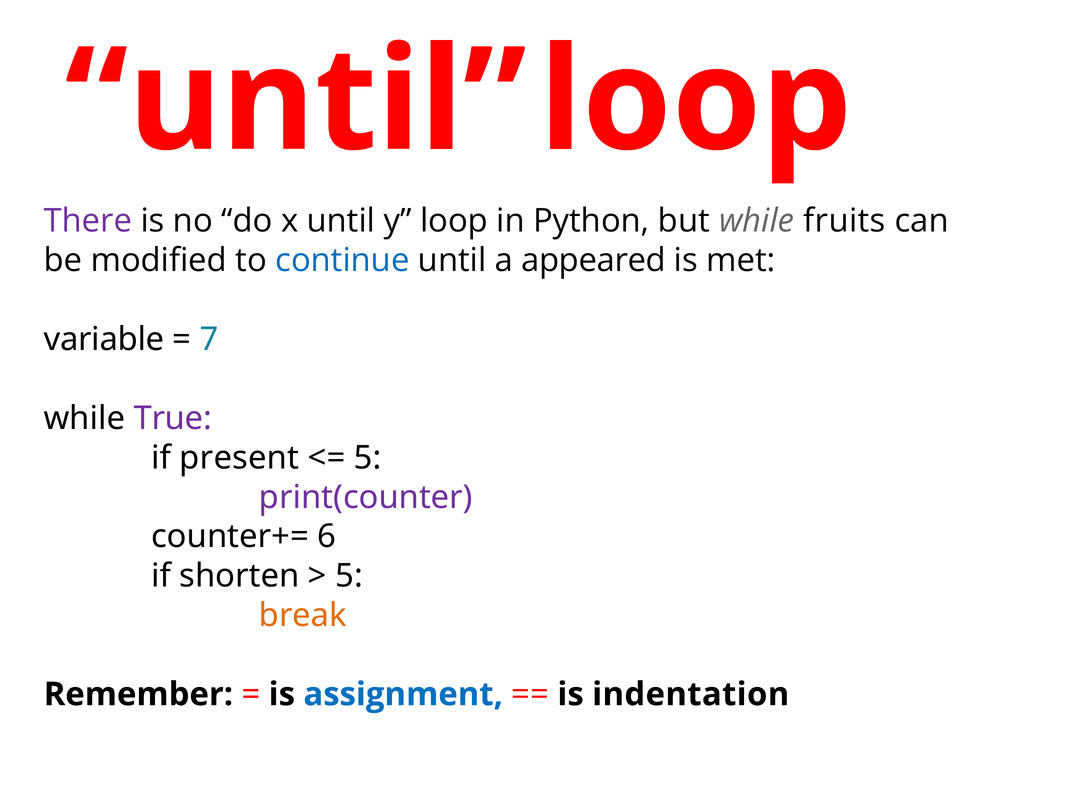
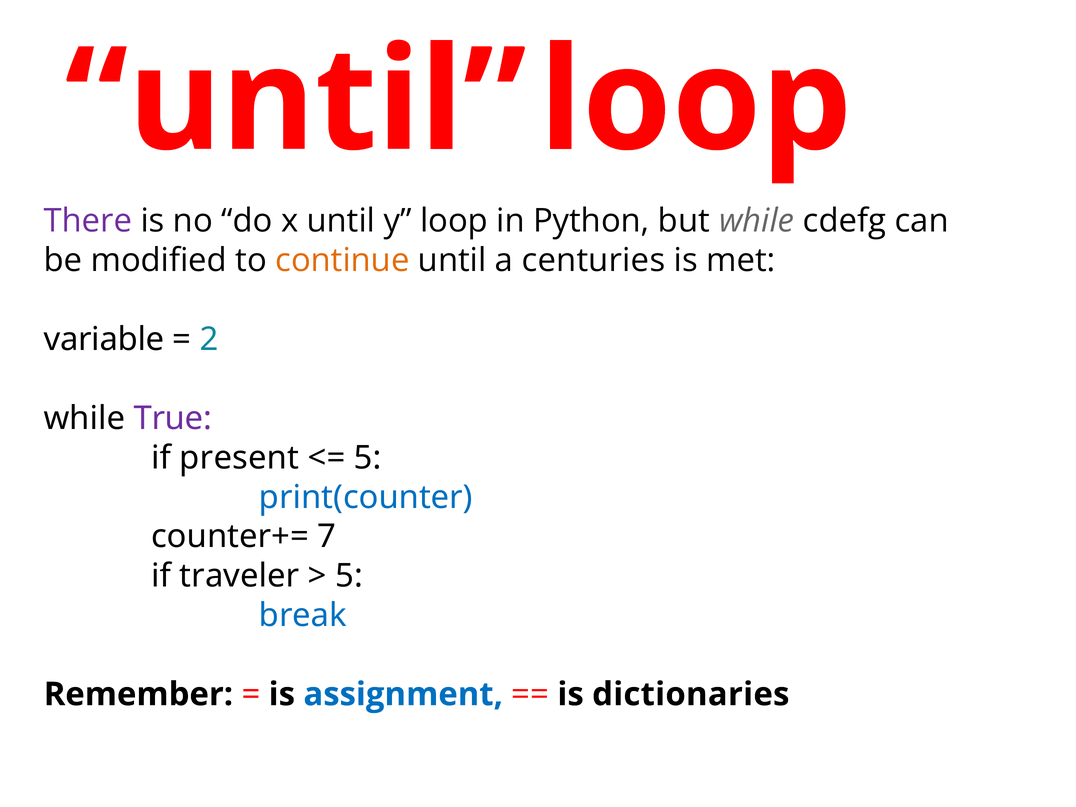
fruits: fruits -> cdefg (845, 221)
continue colour: blue -> orange (342, 261)
appeared: appeared -> centuries (593, 261)
7: 7 -> 2 (209, 339)
print(counter colour: purple -> blue (366, 497)
6: 6 -> 7 (327, 537)
shorten: shorten -> traveler (239, 576)
break colour: orange -> blue (303, 615)
indentation: indentation -> dictionaries (691, 694)
